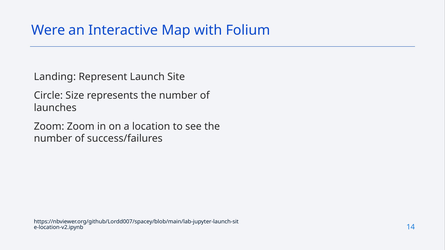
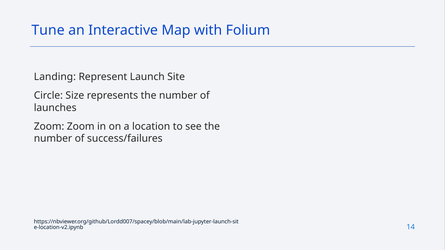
Were: Were -> Tune (48, 30)
